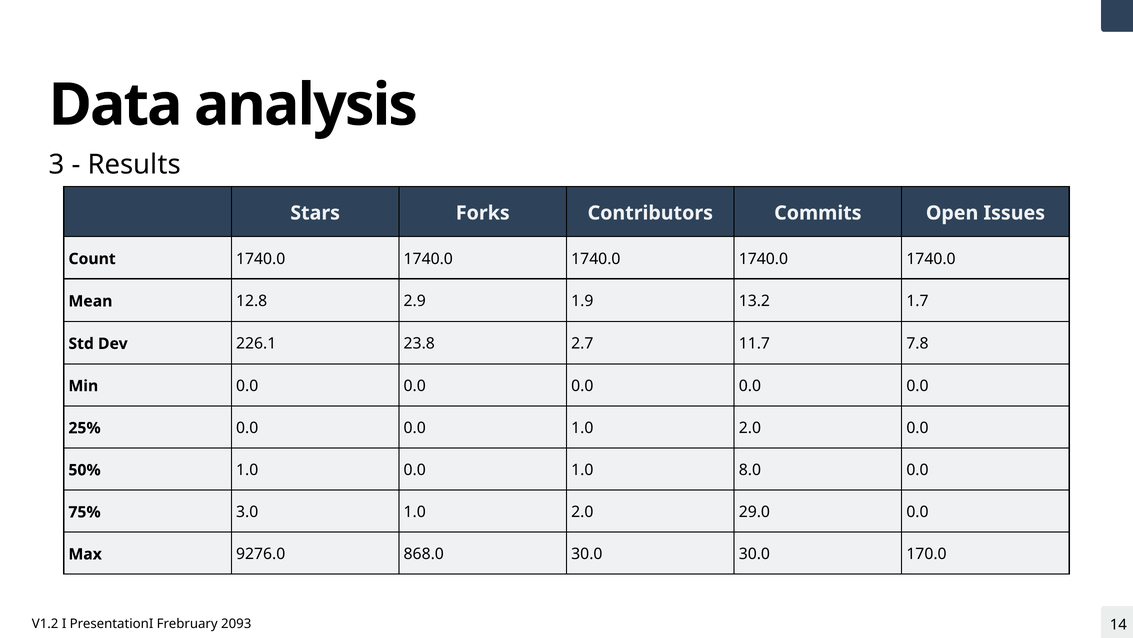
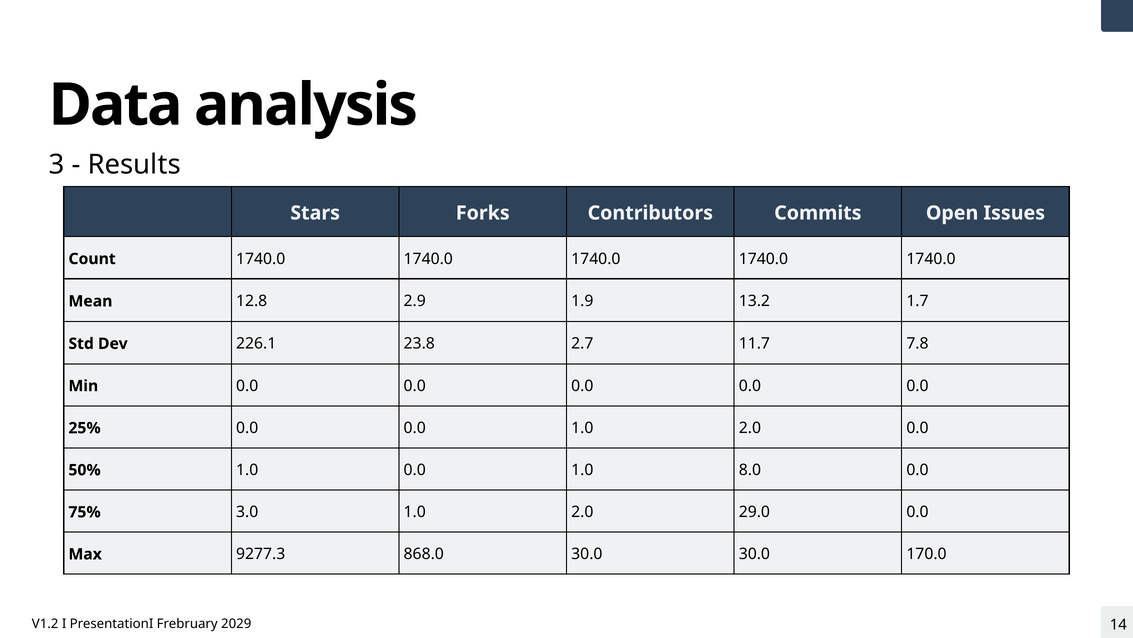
9276.0: 9276.0 -> 9277.3 (261, 554)
2093: 2093 -> 2029 (236, 623)
